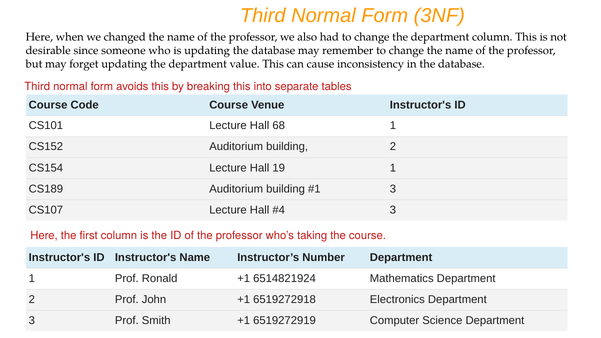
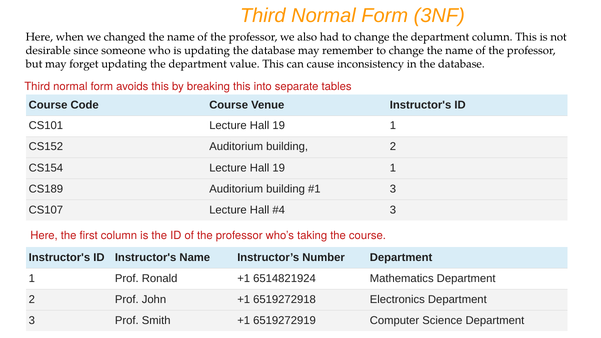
CS101 Lecture Hall 68: 68 -> 19 (279, 126)
